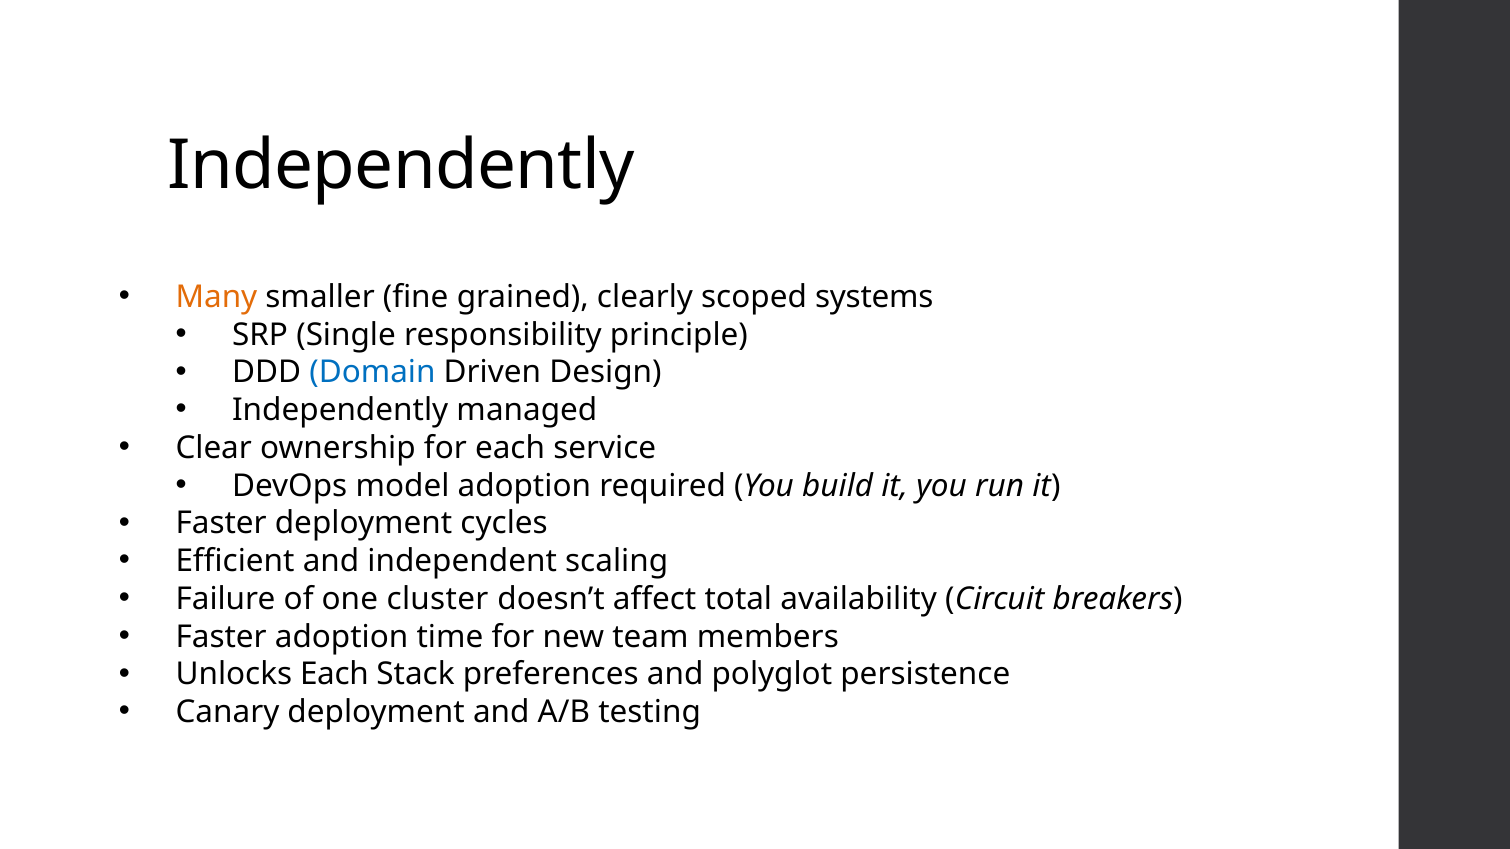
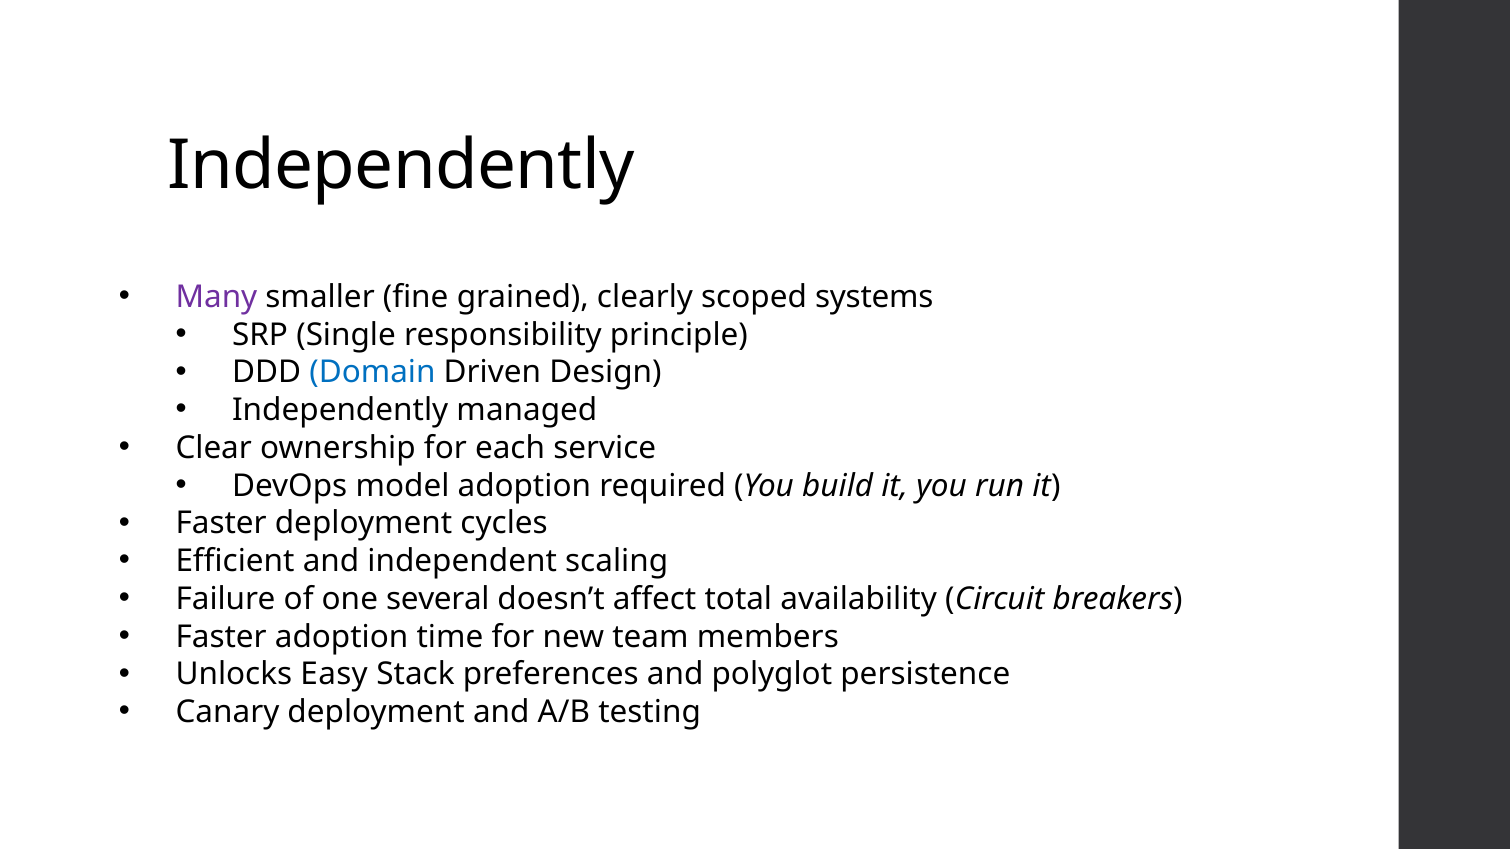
Many colour: orange -> purple (216, 297)
cluster: cluster -> several (438, 599)
Unlocks Each: Each -> Easy (334, 675)
